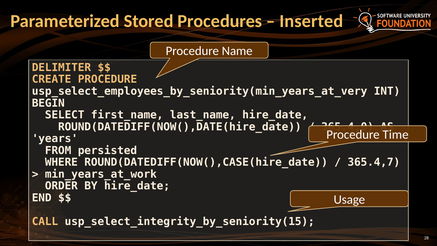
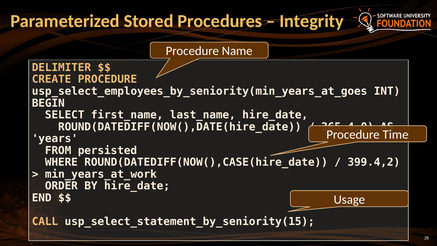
Inserted: Inserted -> Integrity (312, 21)
usp_select_employees_by_seniority(min_years_at_very: usp_select_employees_by_seniority(min_years_at_very -> usp_select_employees_by_seniority(min_years_at_goes (200, 91)
365.4,7: 365.4,7 -> 399.4,2 (374, 162)
usp_select_integrity_by_seniority(15: usp_select_integrity_by_seniority(15 -> usp_select_statement_by_seniority(15 (190, 221)
